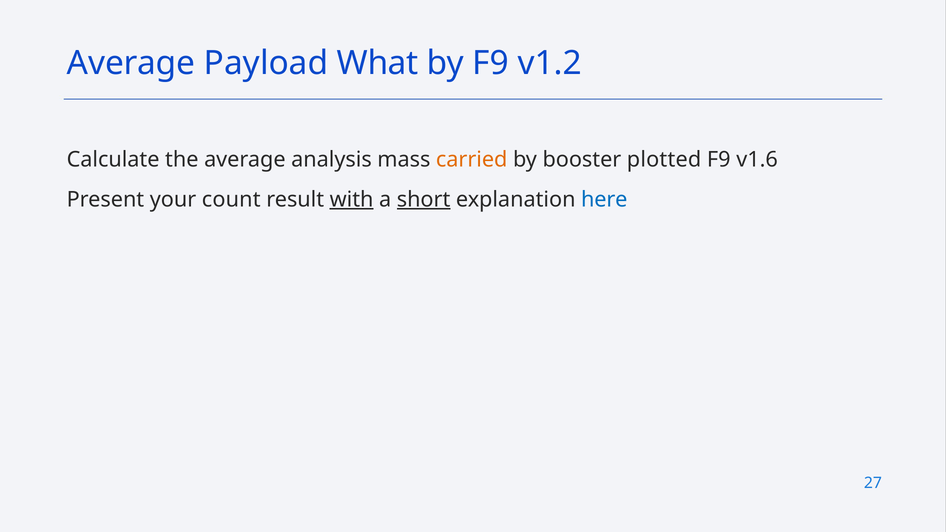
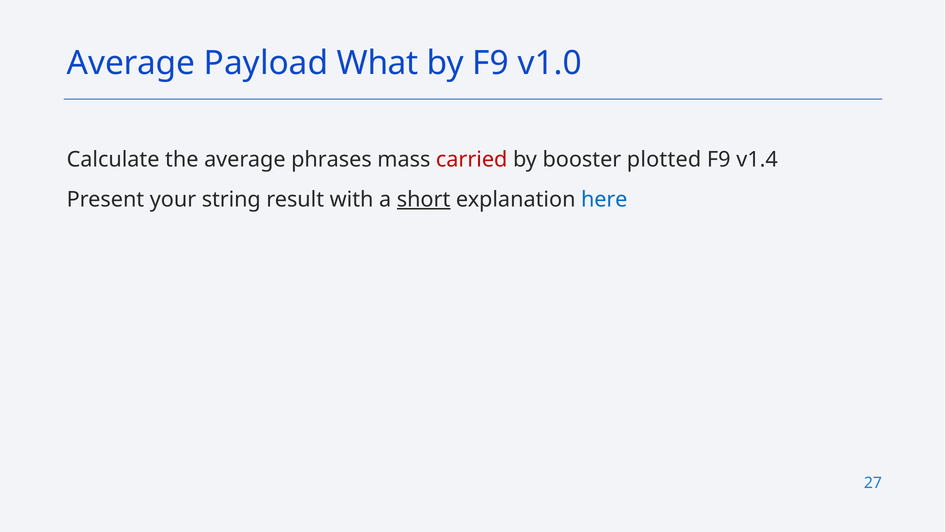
v1.2: v1.2 -> v1.0 (550, 63)
analysis: analysis -> phrases (331, 160)
carried colour: orange -> red (472, 160)
v1.6: v1.6 -> v1.4 (757, 160)
count: count -> string (231, 199)
with underline: present -> none (352, 199)
